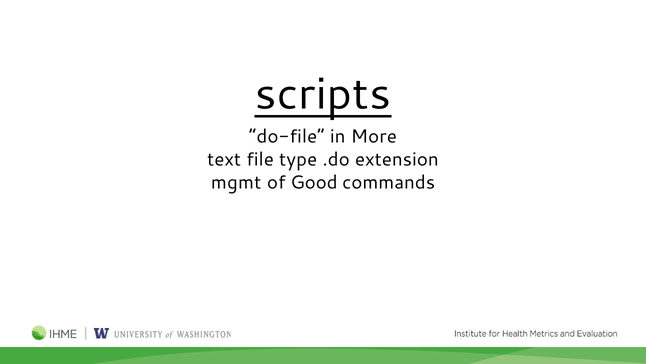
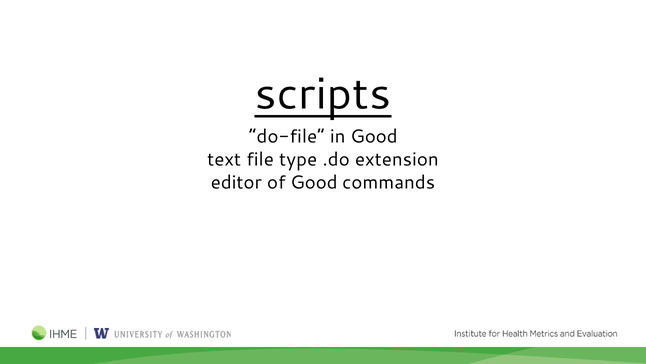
in More: More -> Good (374, 136)
mgmt: mgmt -> editor (236, 182)
